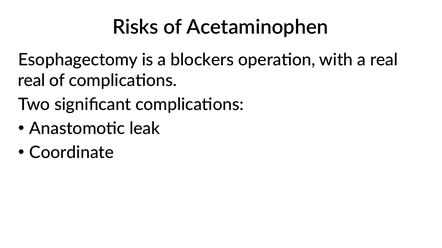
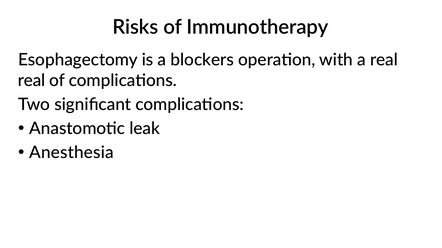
Acetaminophen: Acetaminophen -> Immunotherapy (257, 27)
Coordinate: Coordinate -> Anesthesia (72, 153)
